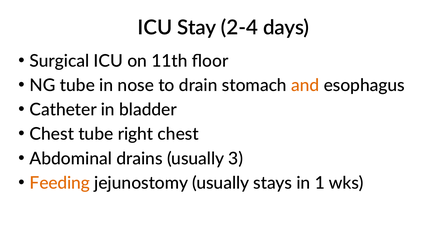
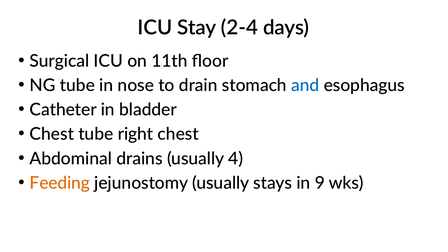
and colour: orange -> blue (305, 85)
3: 3 -> 4 (236, 159)
1: 1 -> 9 (320, 183)
